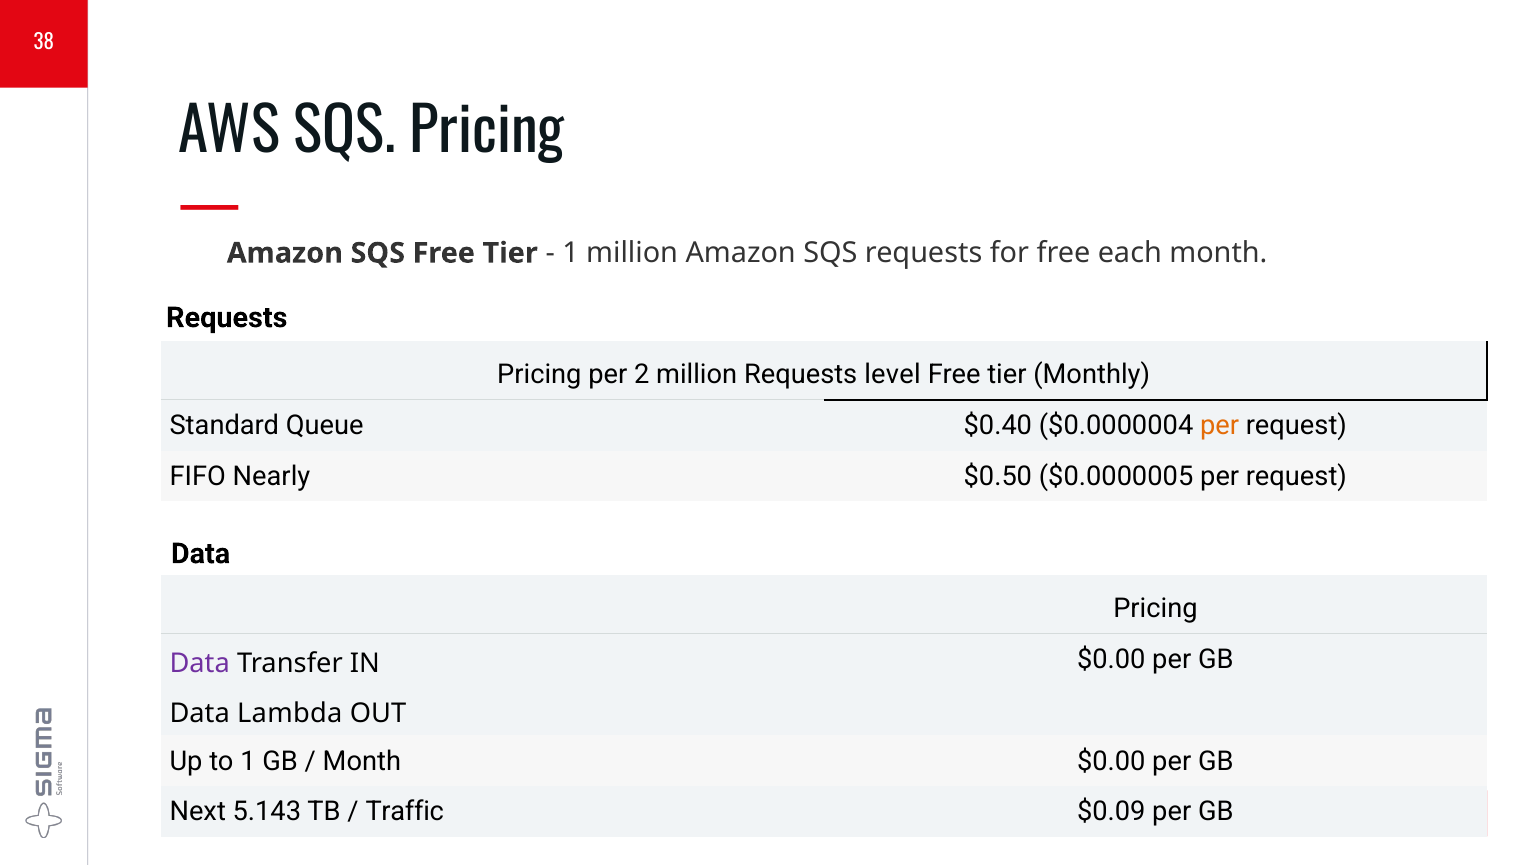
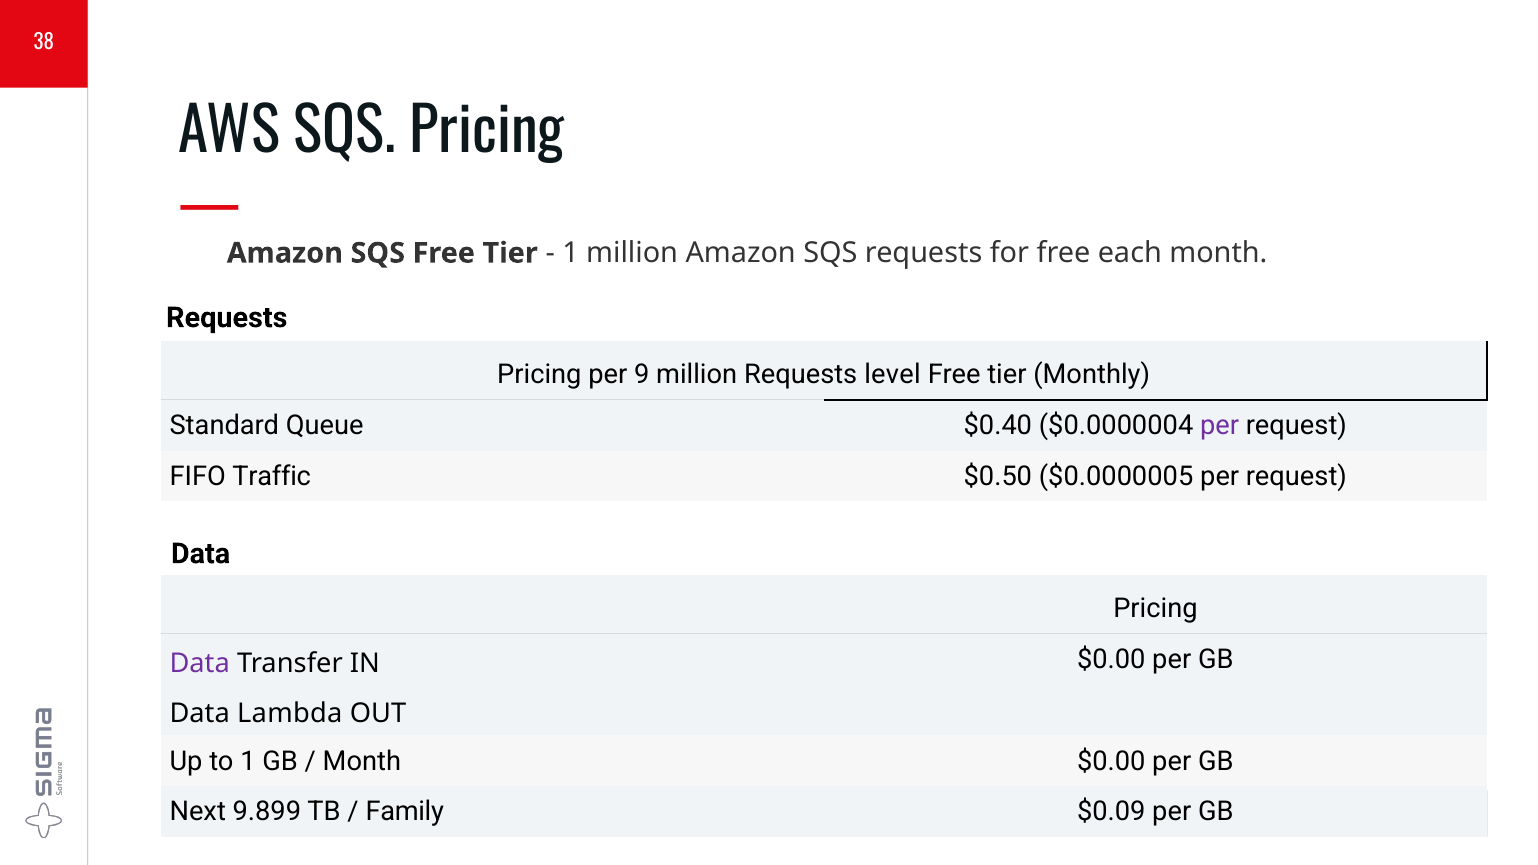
2: 2 -> 9 (642, 375)
per colour: orange -> purple (1220, 426)
Nearly: Nearly -> Traffic (272, 476)
5.143: 5.143 -> 9.899 (267, 812)
Traffic: Traffic -> Family (405, 812)
